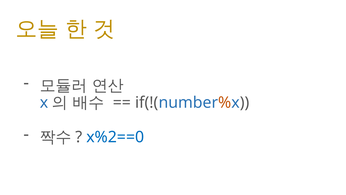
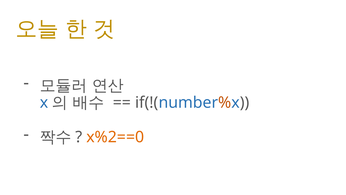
x%2==0 colour: blue -> orange (115, 137)
